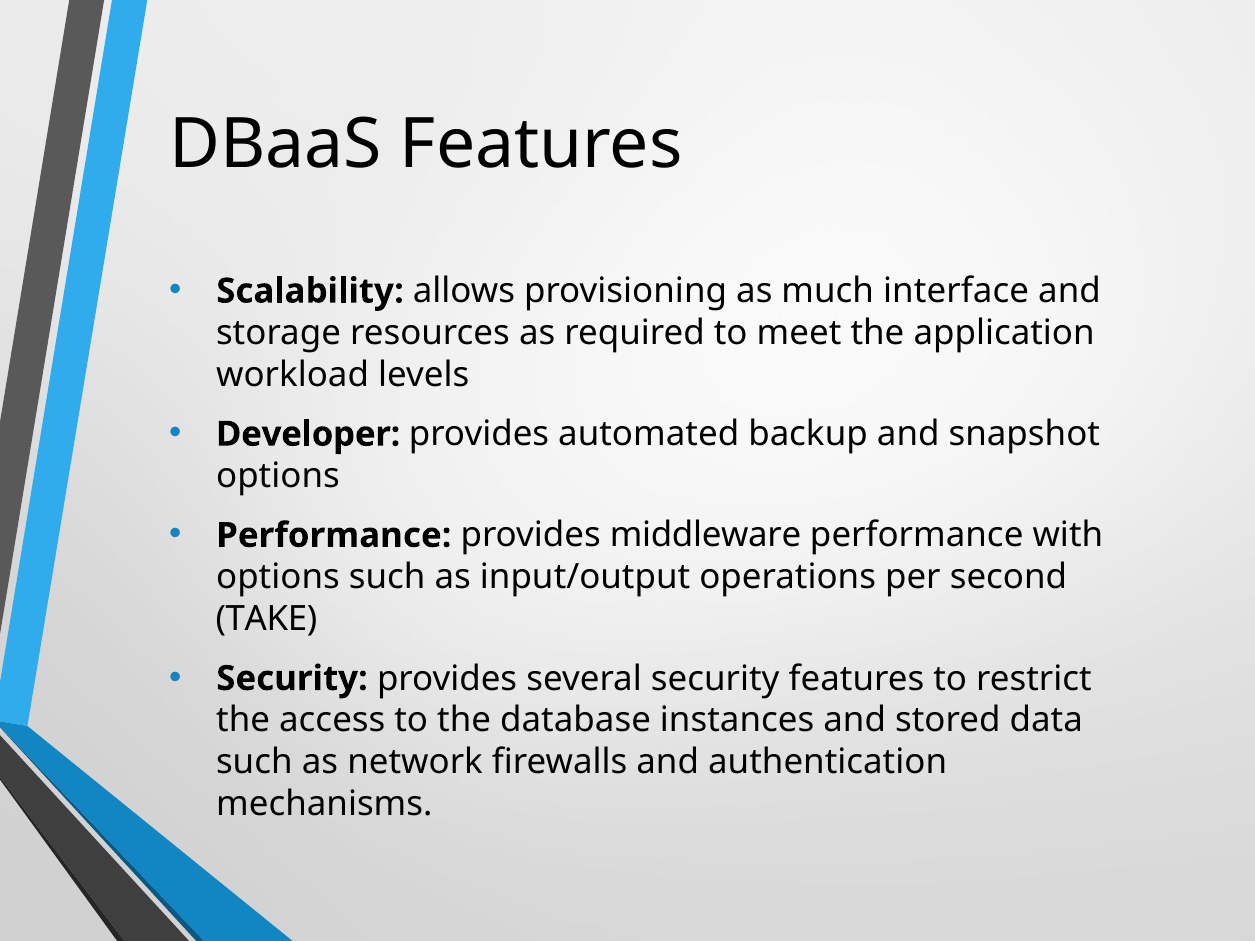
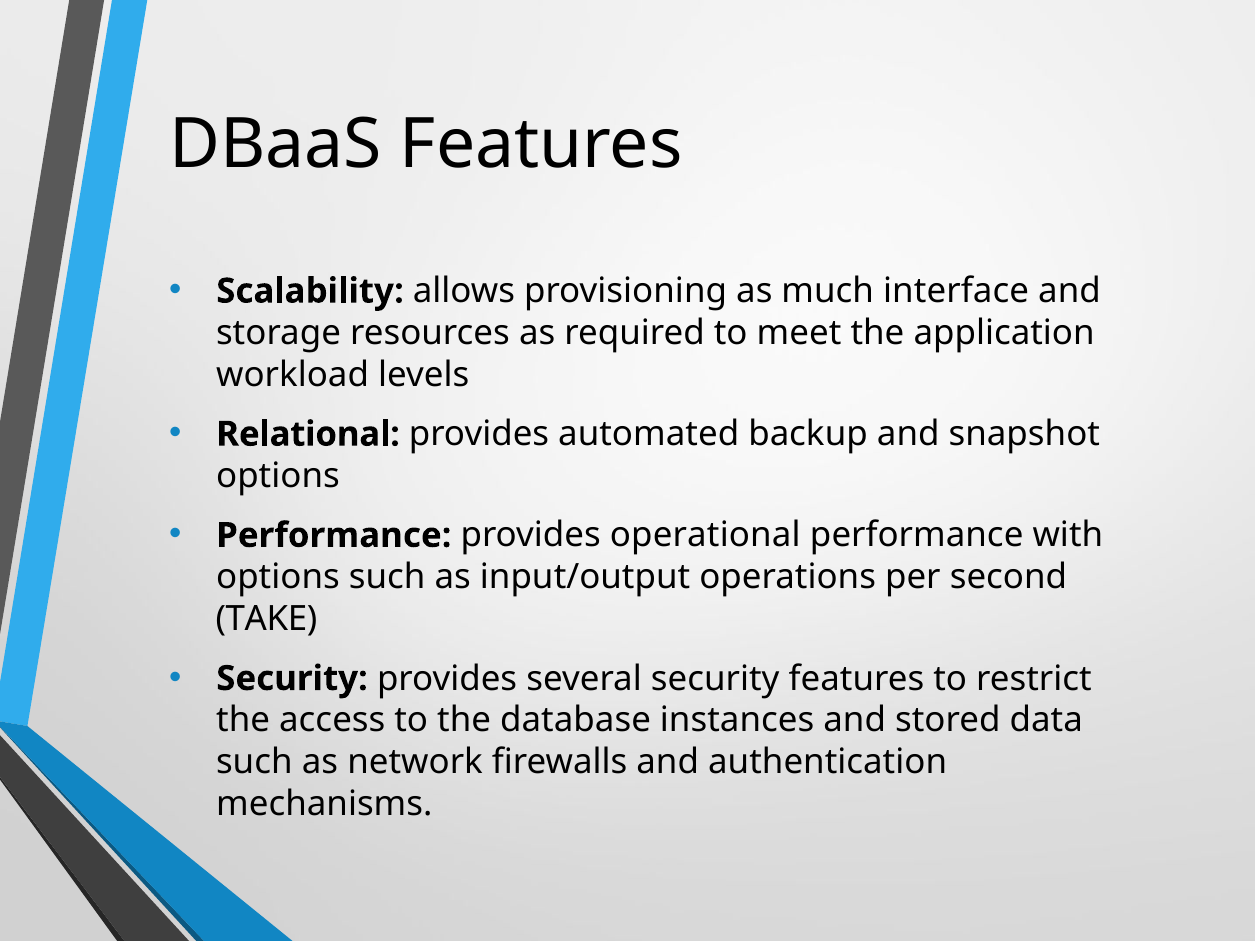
Developer: Developer -> Relational (308, 434)
middleware: middleware -> operational (705, 536)
